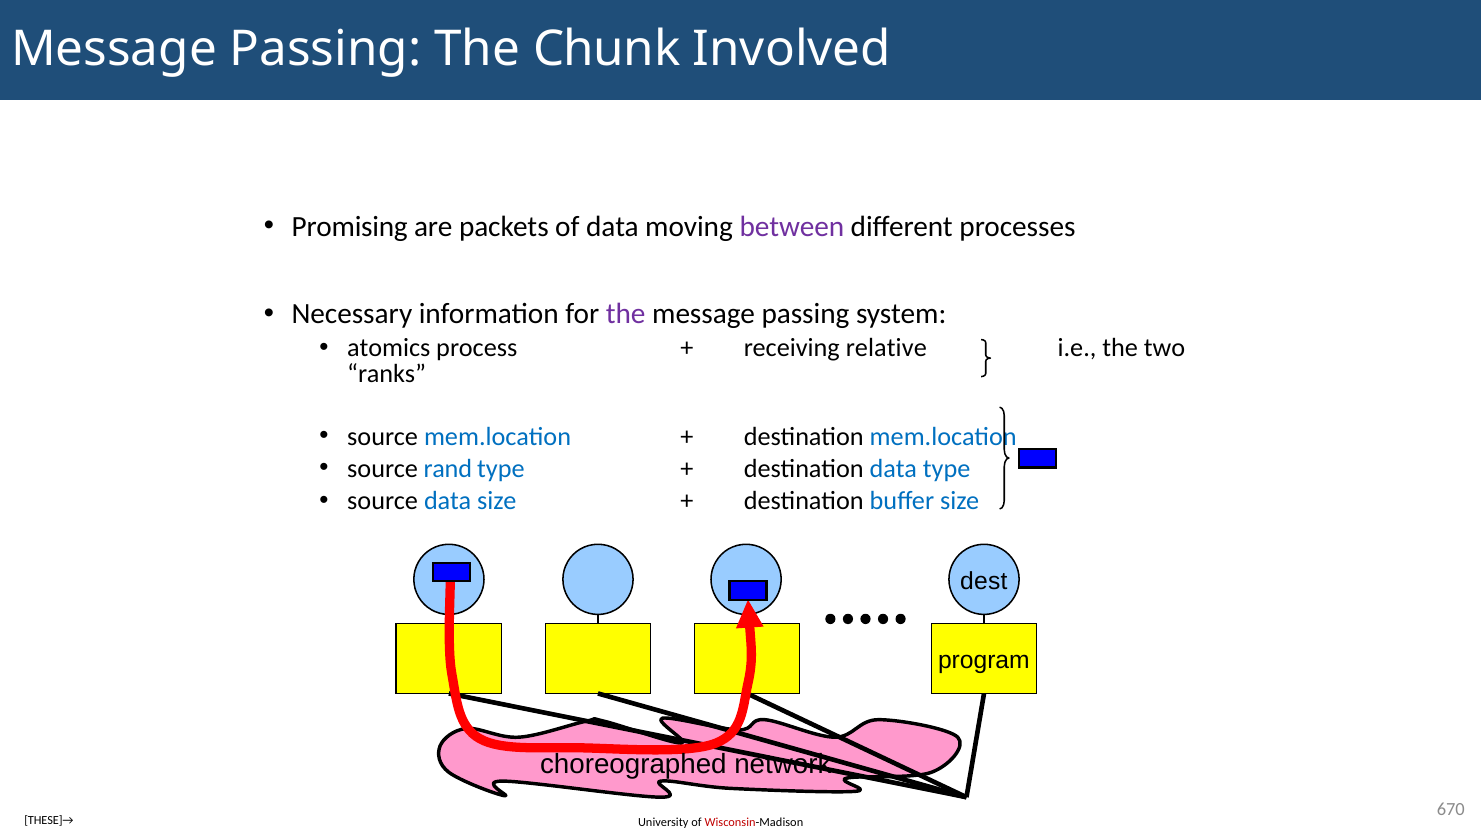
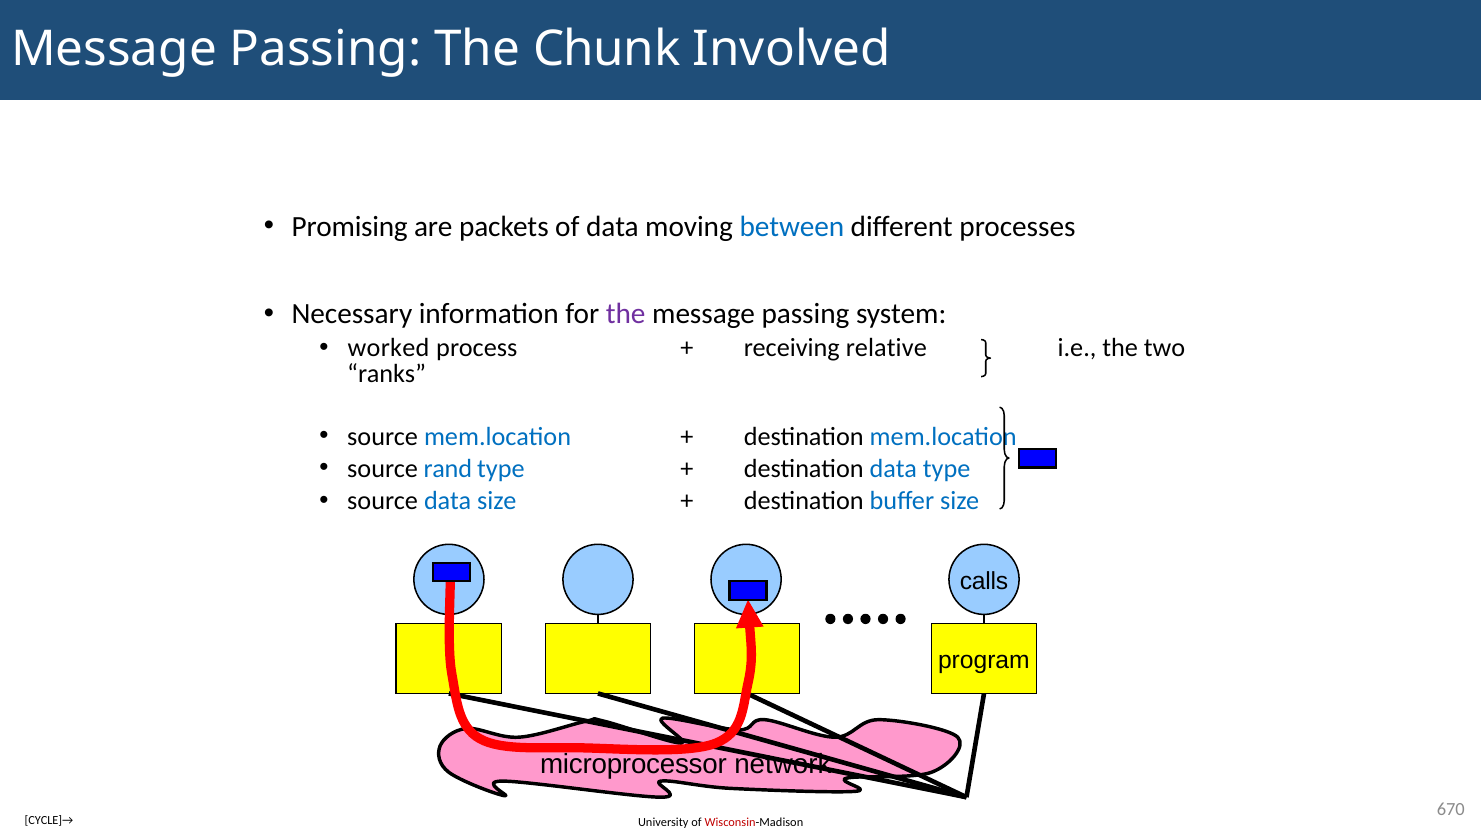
between colour: purple -> blue (792, 226)
atomics: atomics -> worked (389, 348)
dest: dest -> calls (984, 581)
choreographed: choreographed -> microprocessor (633, 765)
THESE]→: THESE]→ -> CYCLE]→ (49, 821)
